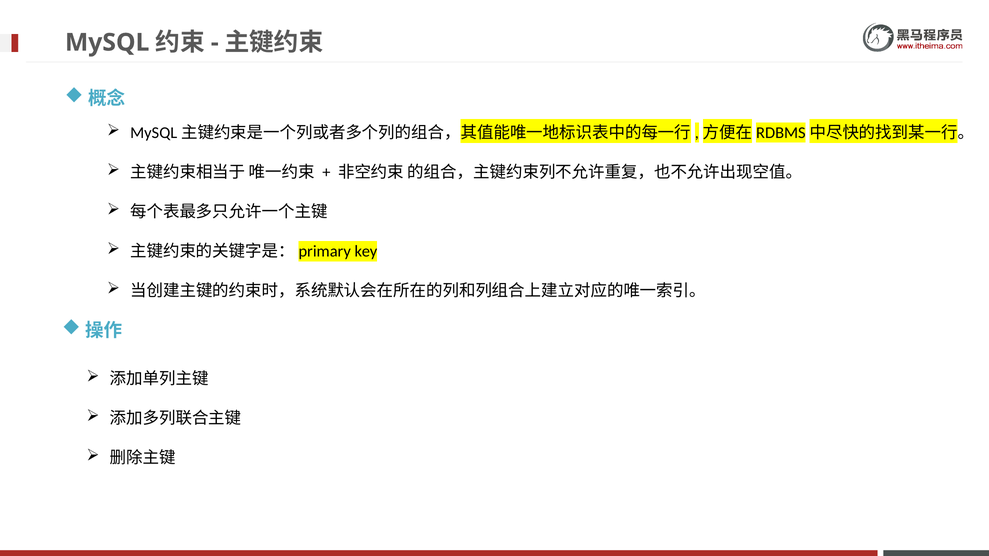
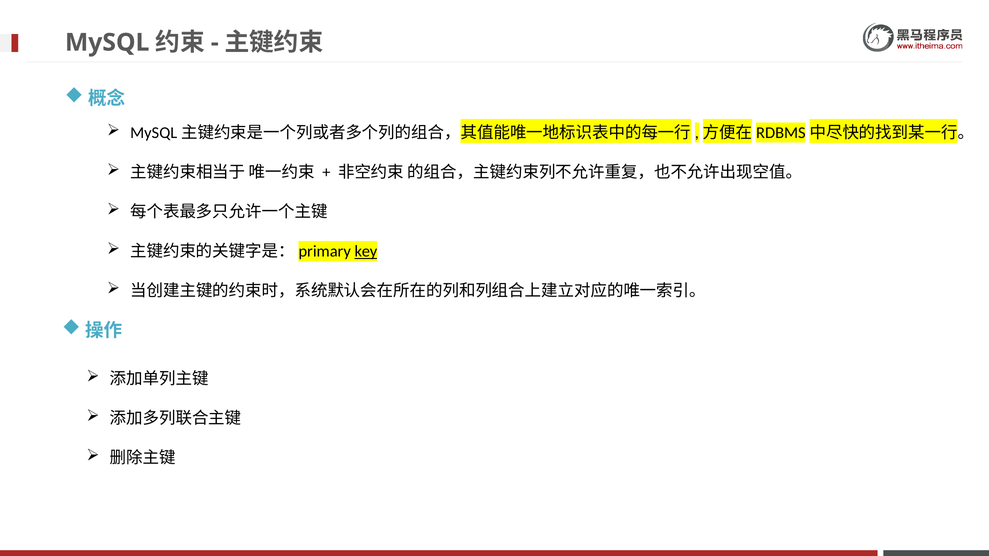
key underline: none -> present (366, 252)
